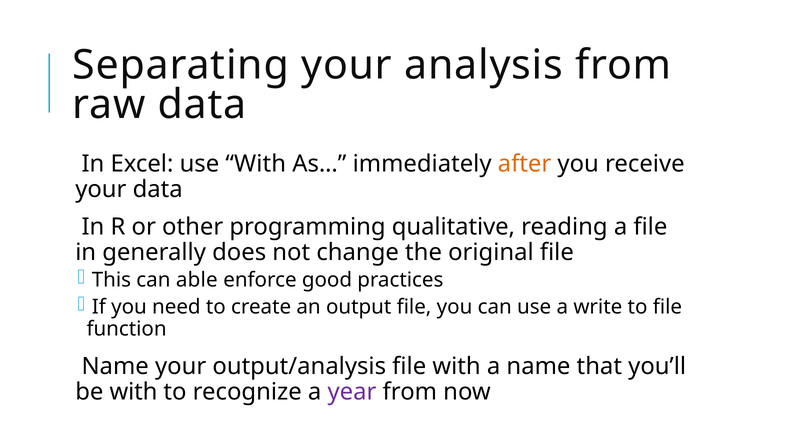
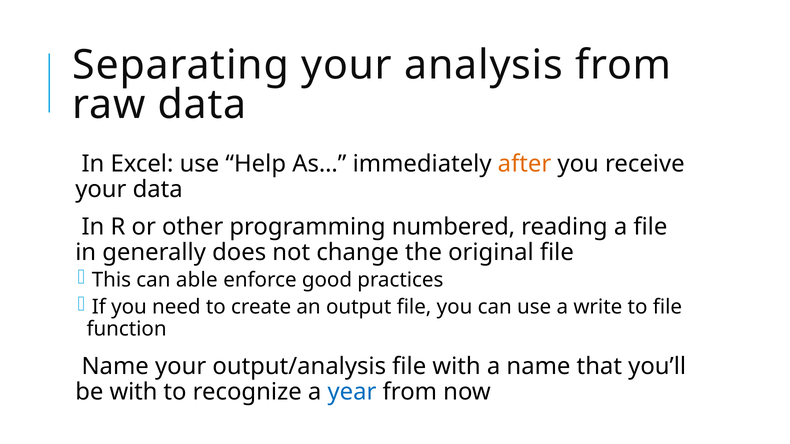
use With: With -> Help (256, 164)
qualitative: qualitative -> numbered (453, 227)
year colour: purple -> blue (352, 392)
